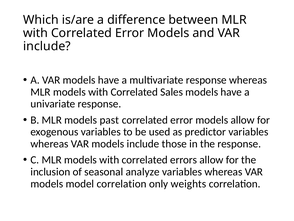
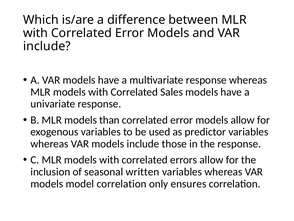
past: past -> than (109, 120)
analyze: analyze -> written (143, 171)
weights: weights -> ensures (189, 183)
